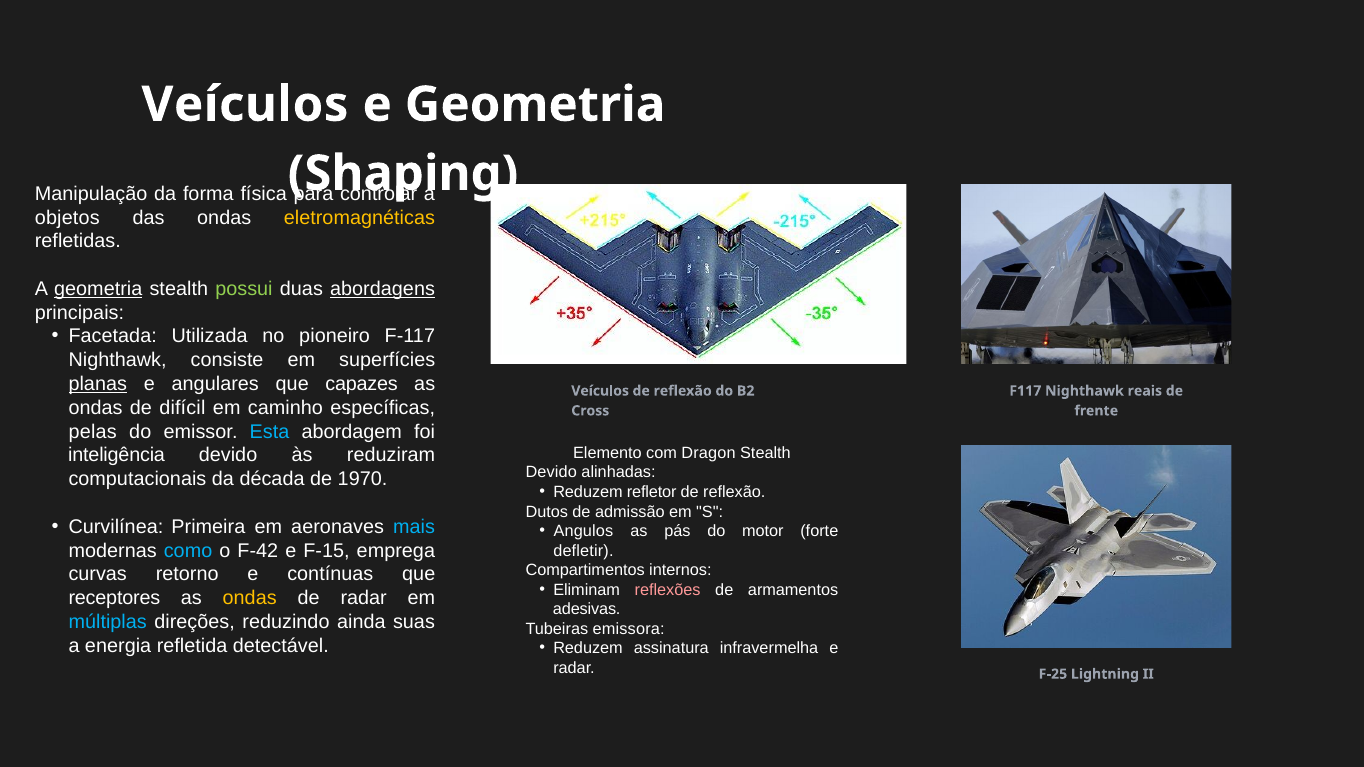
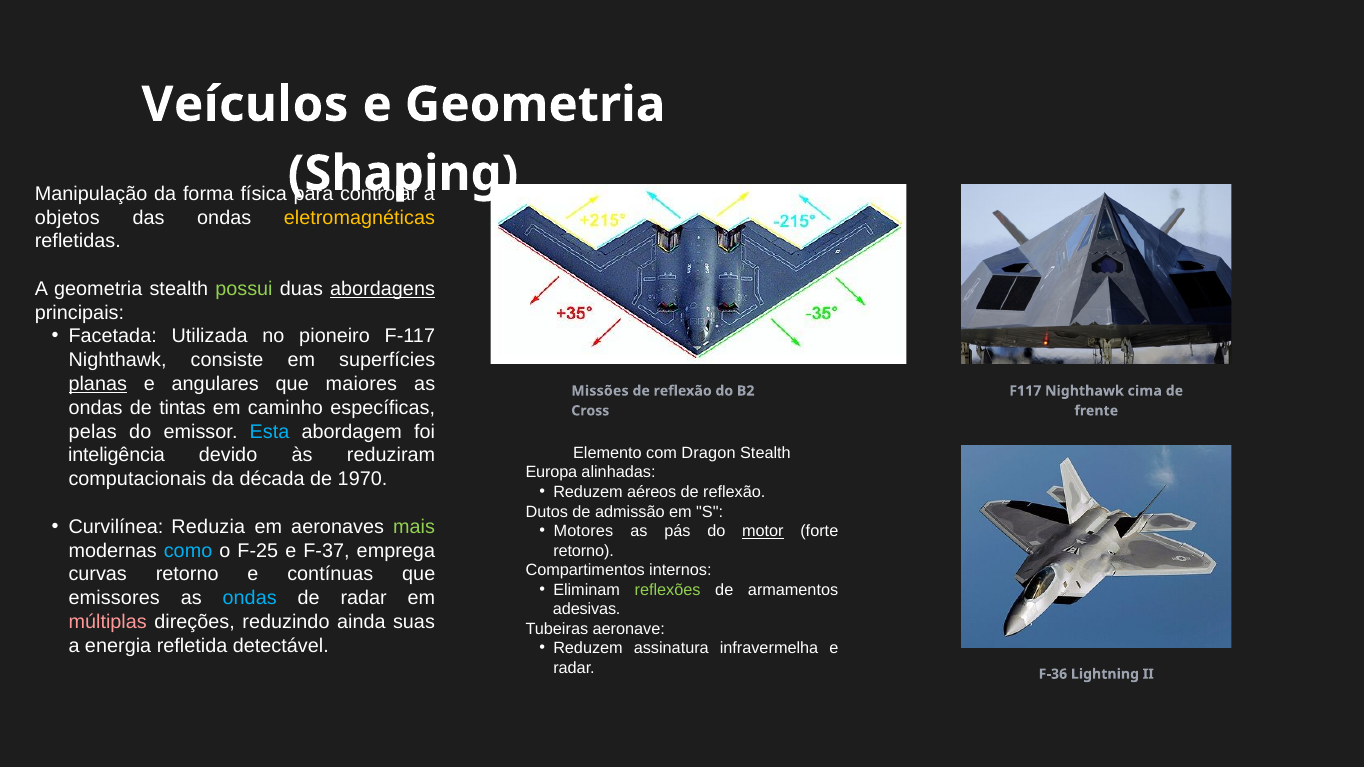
geometria underline: present -> none (98, 289)
capazes: capazes -> maiores (361, 384)
Veículos: Veículos -> Missões (600, 391)
reais: reais -> cima (1145, 391)
difícil: difícil -> tintas (183, 408)
Devido: Devido -> Europa (551, 473)
refletor: refletor -> aéreos (652, 492)
Primeira: Primeira -> Reduzia (208, 527)
mais colour: light blue -> light green (414, 527)
Angulos: Angulos -> Motores (583, 531)
motor underline: none -> present (763, 531)
F-42: F-42 -> F-25 (258, 551)
F-15: F-15 -> F-37 (326, 551)
defletir: defletir -> retorno (584, 551)
reflexões colour: pink -> light green (668, 590)
receptores: receptores -> emissores (114, 598)
ondas colour: yellow -> light blue (250, 598)
múltiplas colour: light blue -> pink (108, 622)
emissora: emissora -> aeronave (629, 629)
F-25: F-25 -> F-36 (1053, 674)
